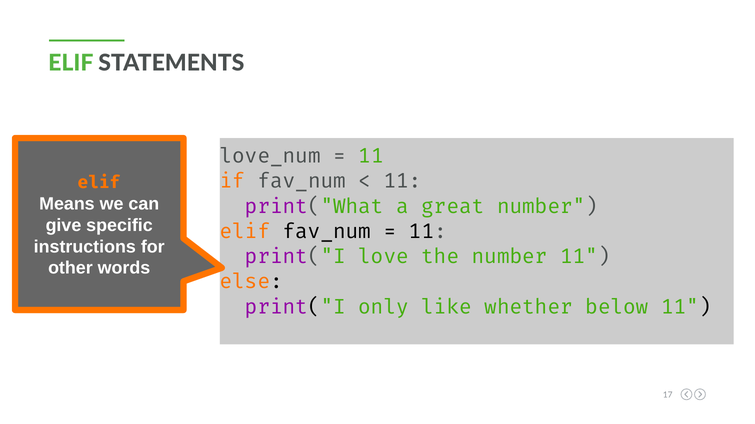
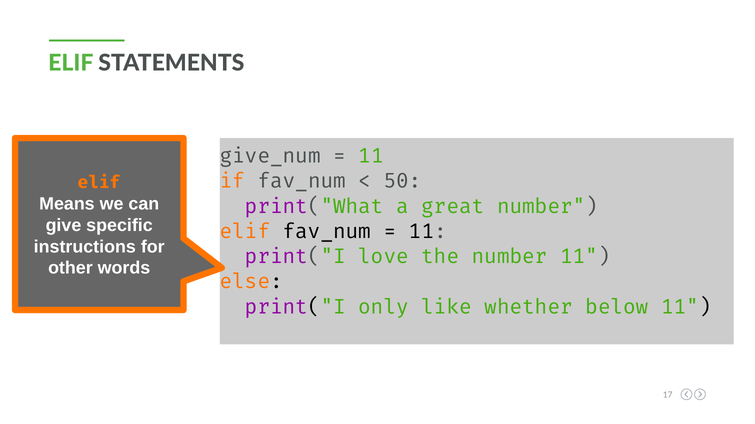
love_num: love_num -> give_num (270, 156)
11: 11 -> 50 (403, 181)
